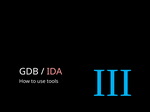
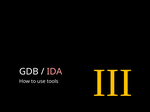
III colour: light blue -> yellow (112, 83)
